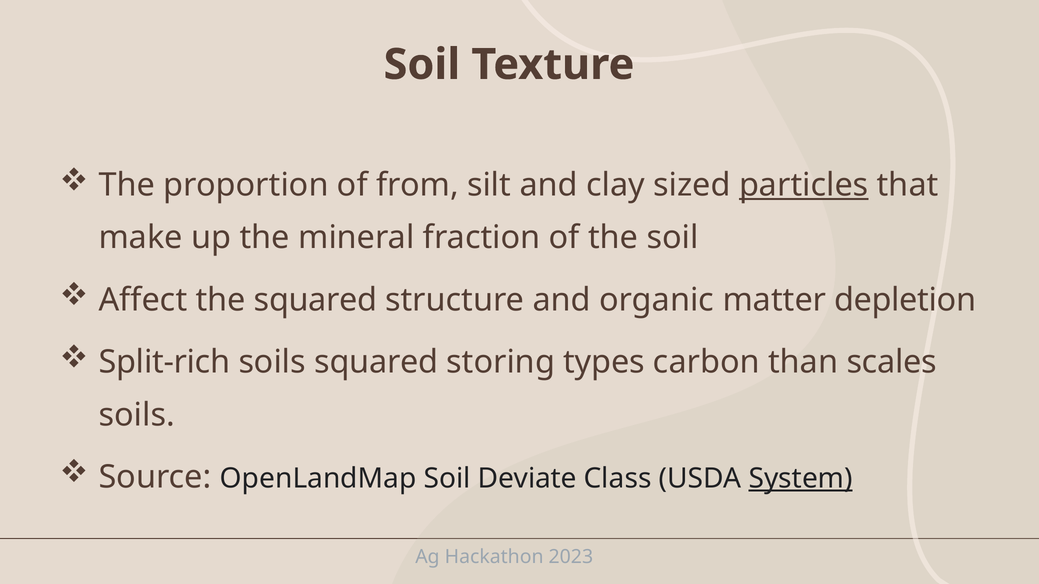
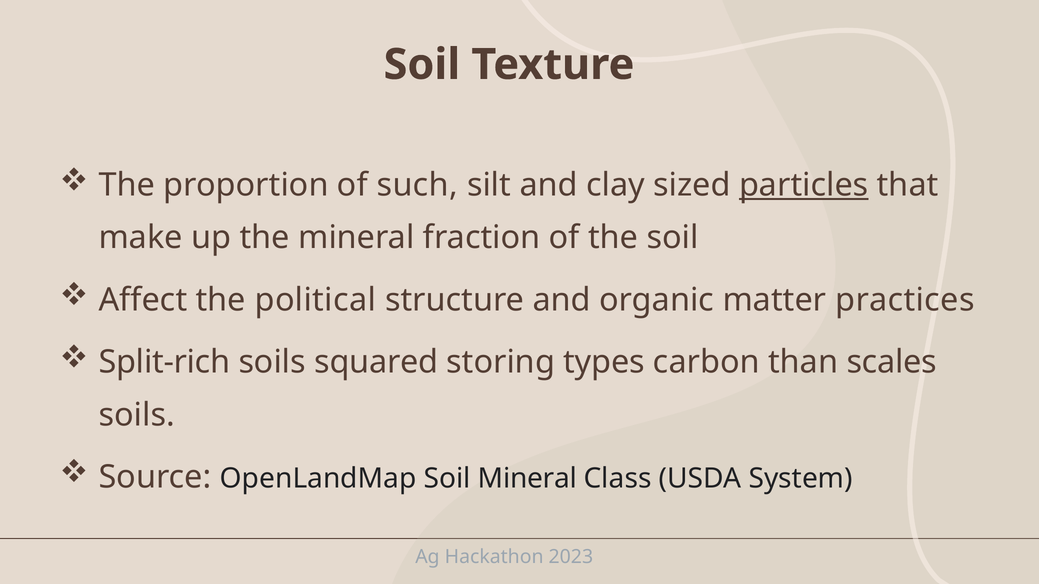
from: from -> such (417, 185)
the squared: squared -> political (315, 300)
depletion: depletion -> practices (905, 300)
Soil Deviate: Deviate -> Mineral (527, 479)
System underline: present -> none (801, 479)
